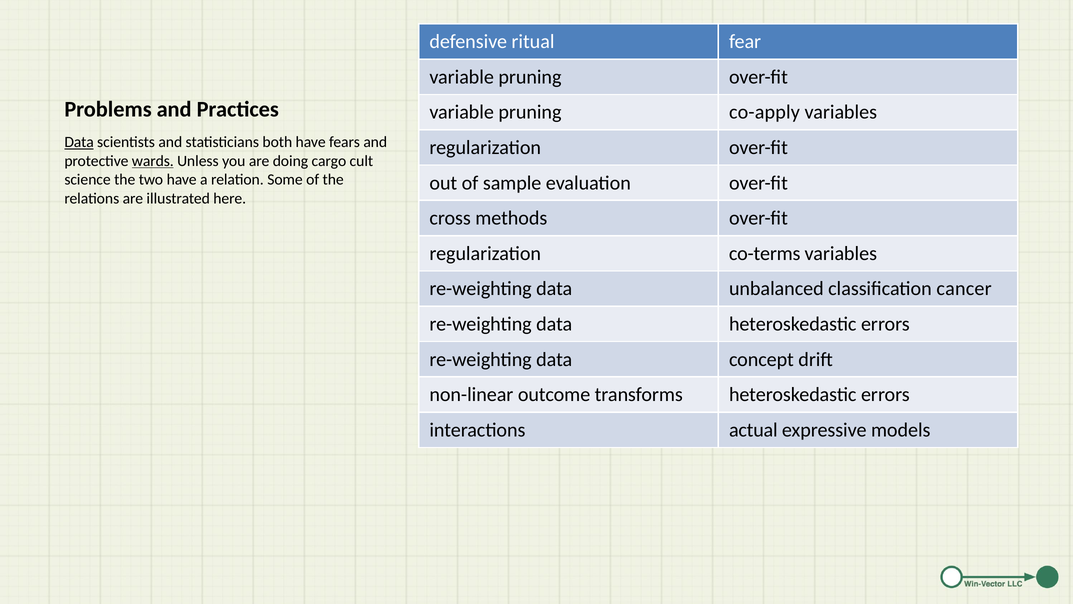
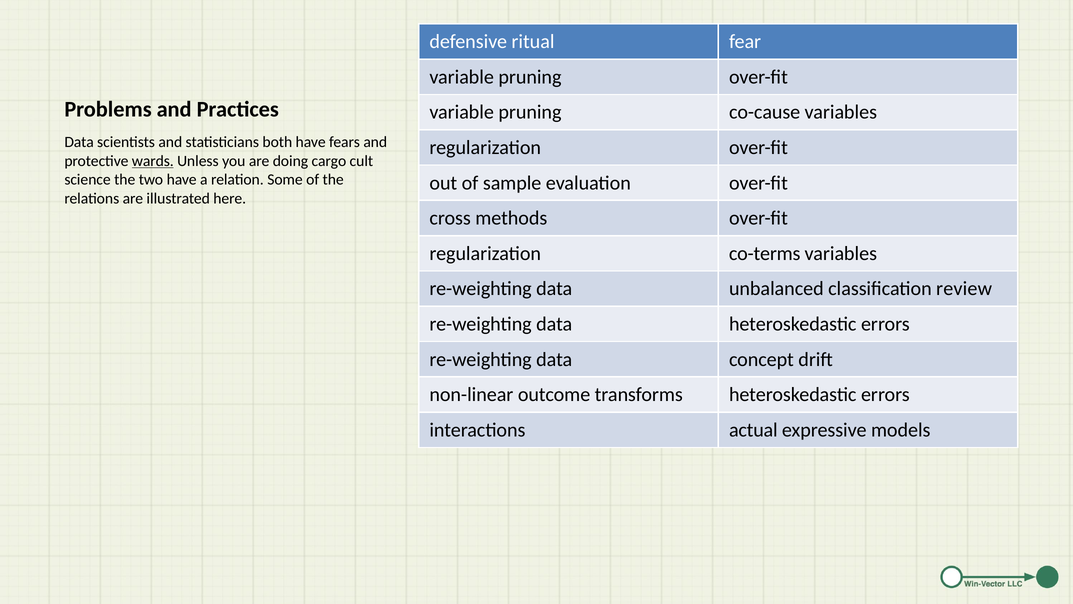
co-apply: co-apply -> co-cause (765, 112)
Data underline: present -> none (79, 142)
cancer: cancer -> review (964, 289)
